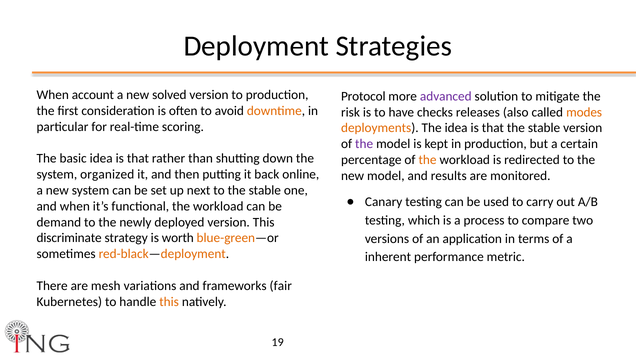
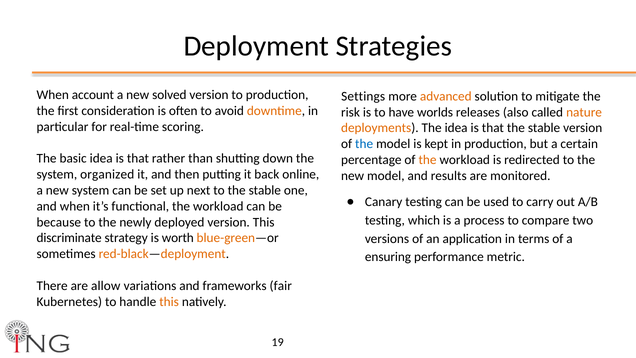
Protocol: Protocol -> Settings (363, 96)
advanced colour: purple -> orange (446, 96)
checks: checks -> worlds (435, 112)
modes: modes -> nature (584, 112)
the colour: purple -> blue (364, 144)
demand: demand -> because (59, 222)
inherent: inherent -> ensuring (388, 257)
mesh: mesh -> allow (106, 286)
